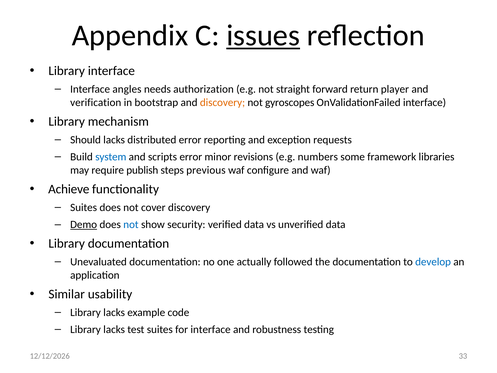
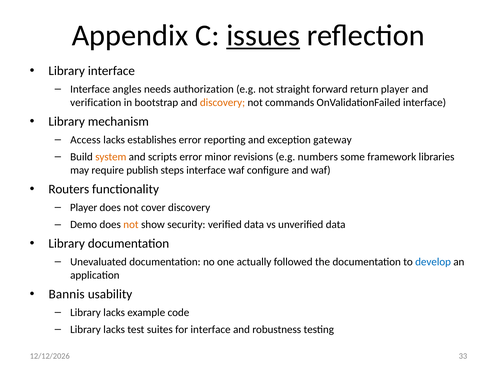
gyroscopes: gyroscopes -> commands (290, 102)
Should: Should -> Access (85, 140)
distributed: distributed -> establishes (152, 140)
requests: requests -> gateway (333, 140)
system colour: blue -> orange (111, 157)
steps previous: previous -> interface (206, 170)
Achieve: Achieve -> Routers (69, 189)
Suites: Suites -> Player (84, 207)
Demo underline: present -> none (84, 224)
not colour: blue -> orange (131, 224)
Similar: Similar -> Bannis (67, 294)
